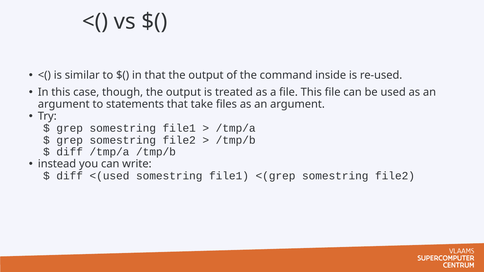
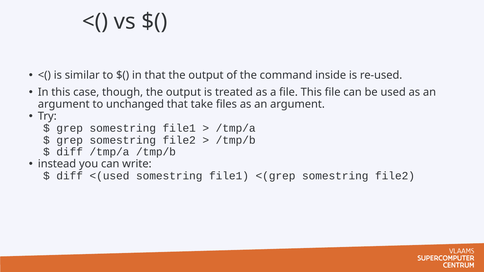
statements: statements -> unchanged (135, 104)
